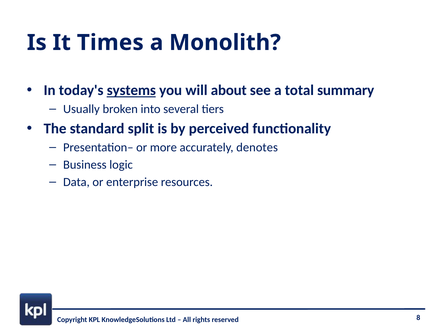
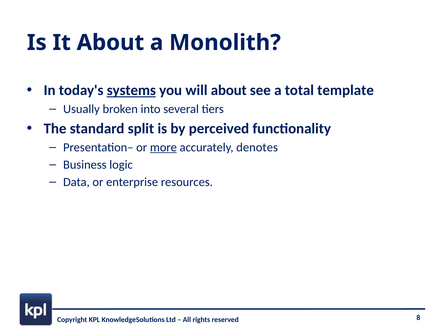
It Times: Times -> About (110, 43)
summary: summary -> template (346, 90)
more underline: none -> present (163, 147)
